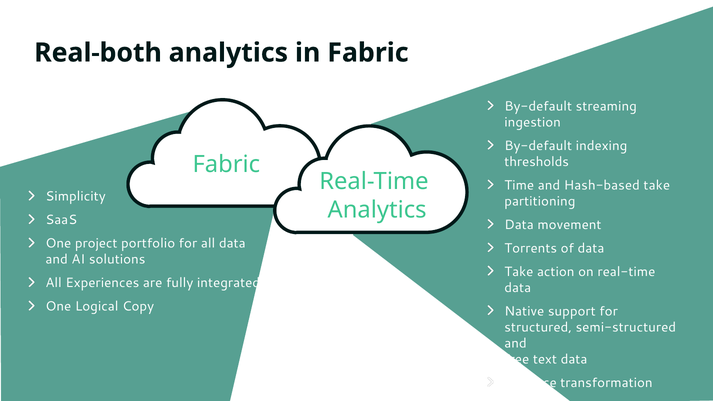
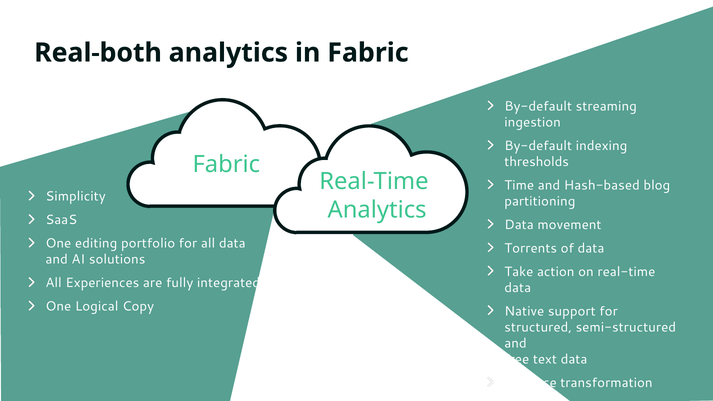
Hash-based take: take -> blog (657, 185)
project: project -> editing (96, 243)
